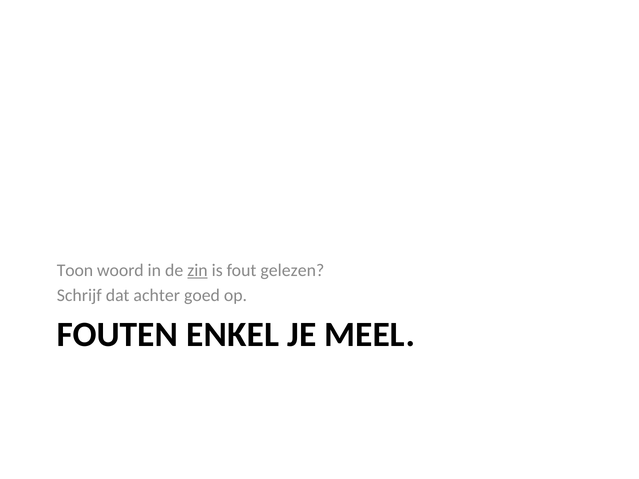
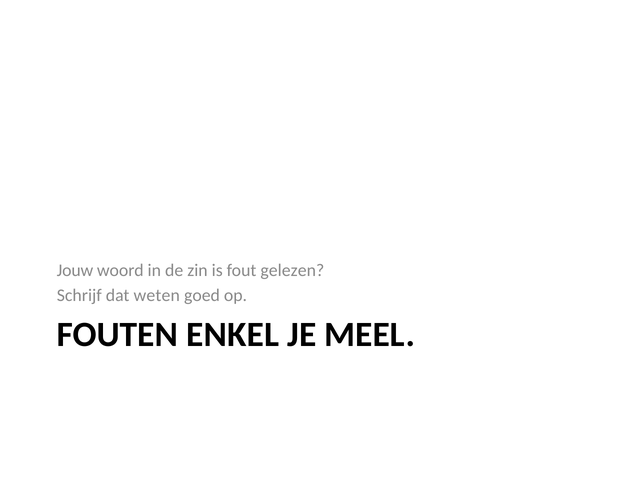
Toon: Toon -> Jouw (75, 270)
zin underline: present -> none (197, 270)
achter: achter -> weten (157, 295)
